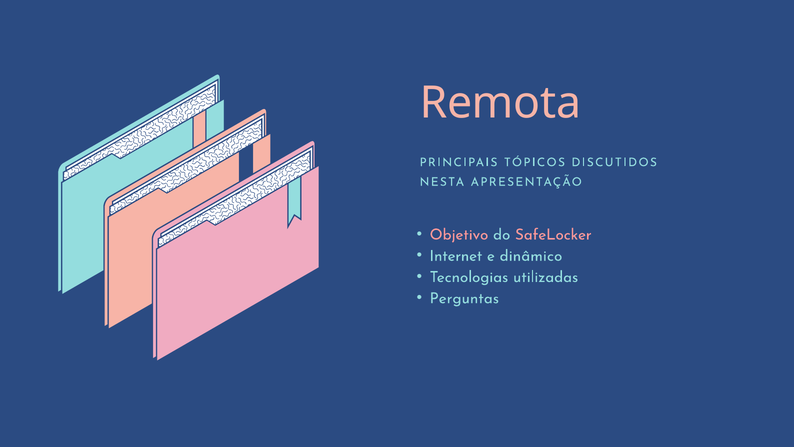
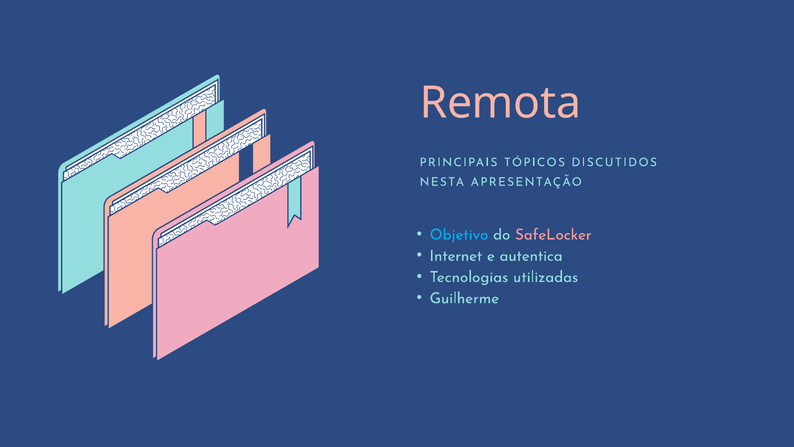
Objetivo colour: pink -> light blue (459, 234)
dinâmico: dinâmico -> autentica (531, 256)
Perguntas: Perguntas -> Guilherme (464, 298)
